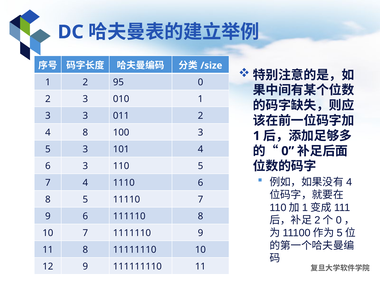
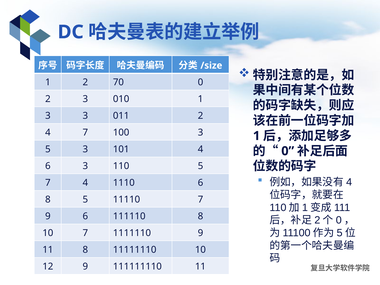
95: 95 -> 70 (118, 82)
4 8: 8 -> 7 (85, 132)
